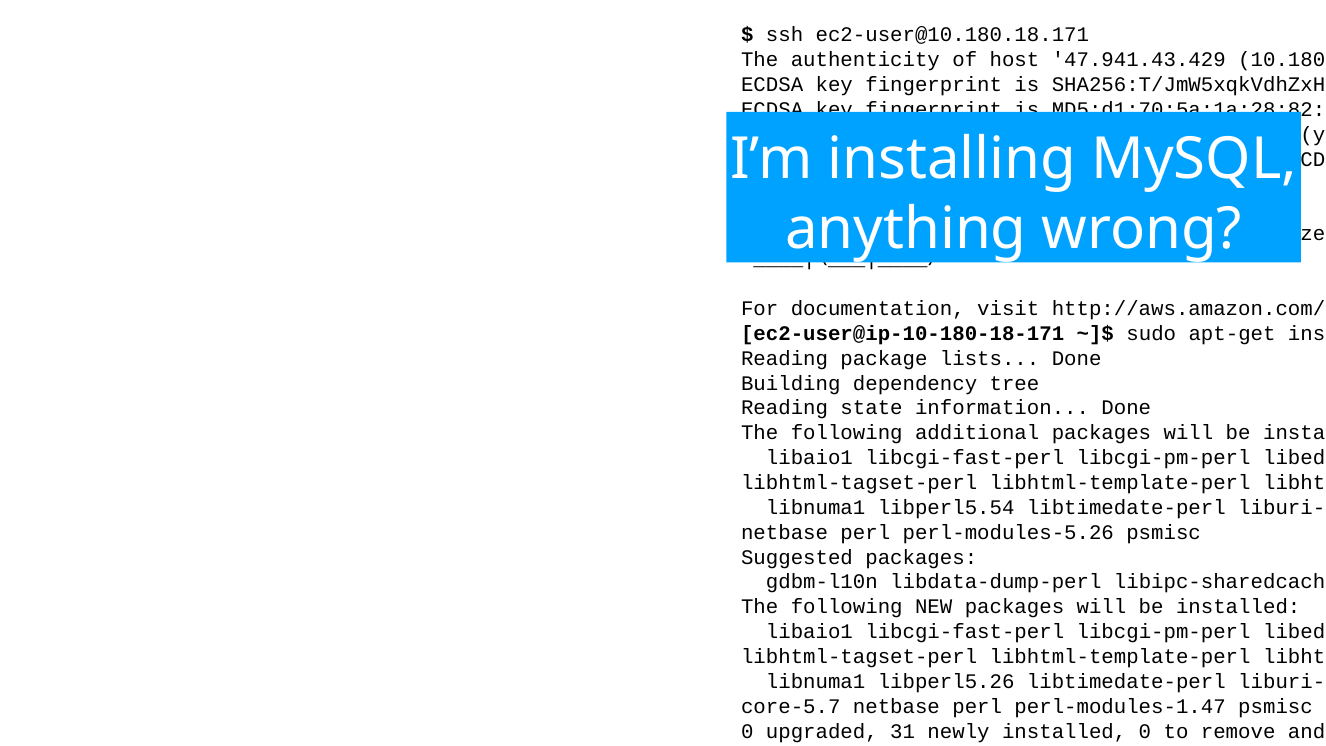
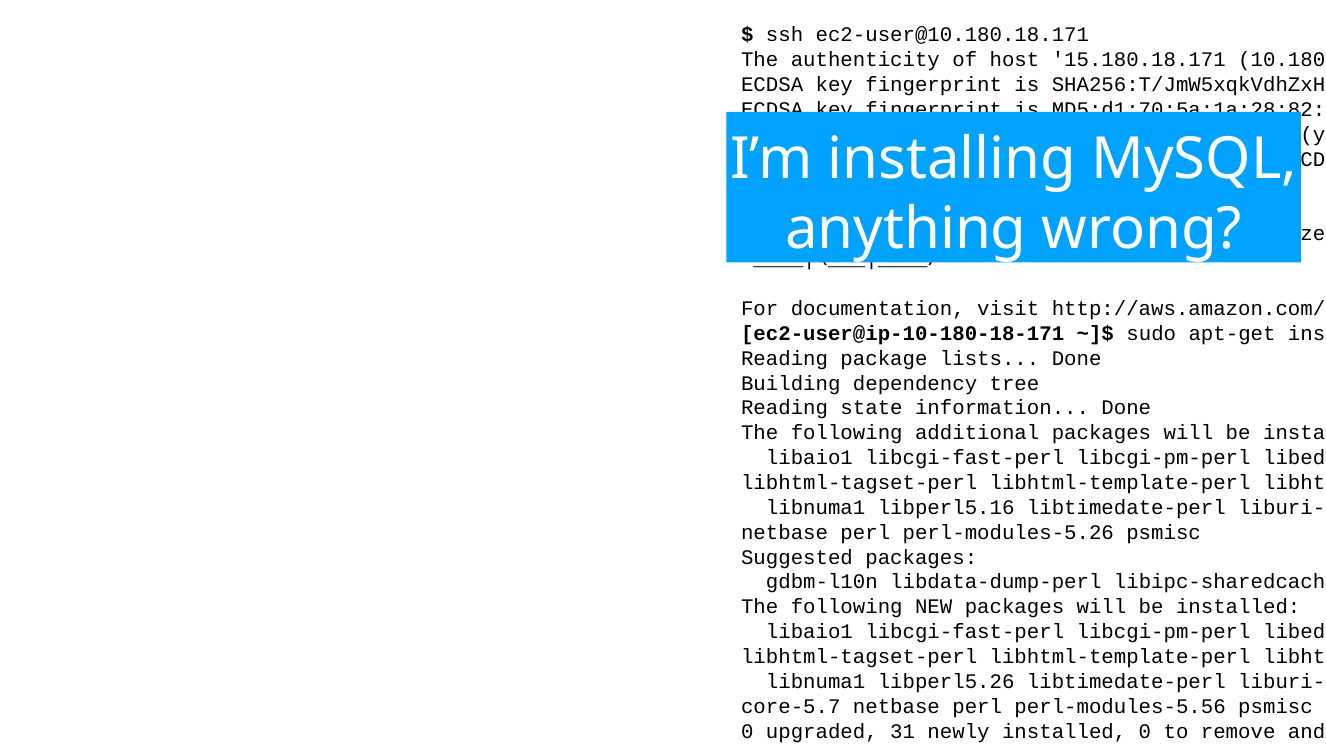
47.941.43.429: 47.941.43.429 -> 15.180.18.171 (1139, 60)
libperl5.54: libperl5.54 -> libperl5.16 (946, 507)
perl-modules-1.47: perl-modules-1.47 -> perl-modules-5.56 (1120, 706)
